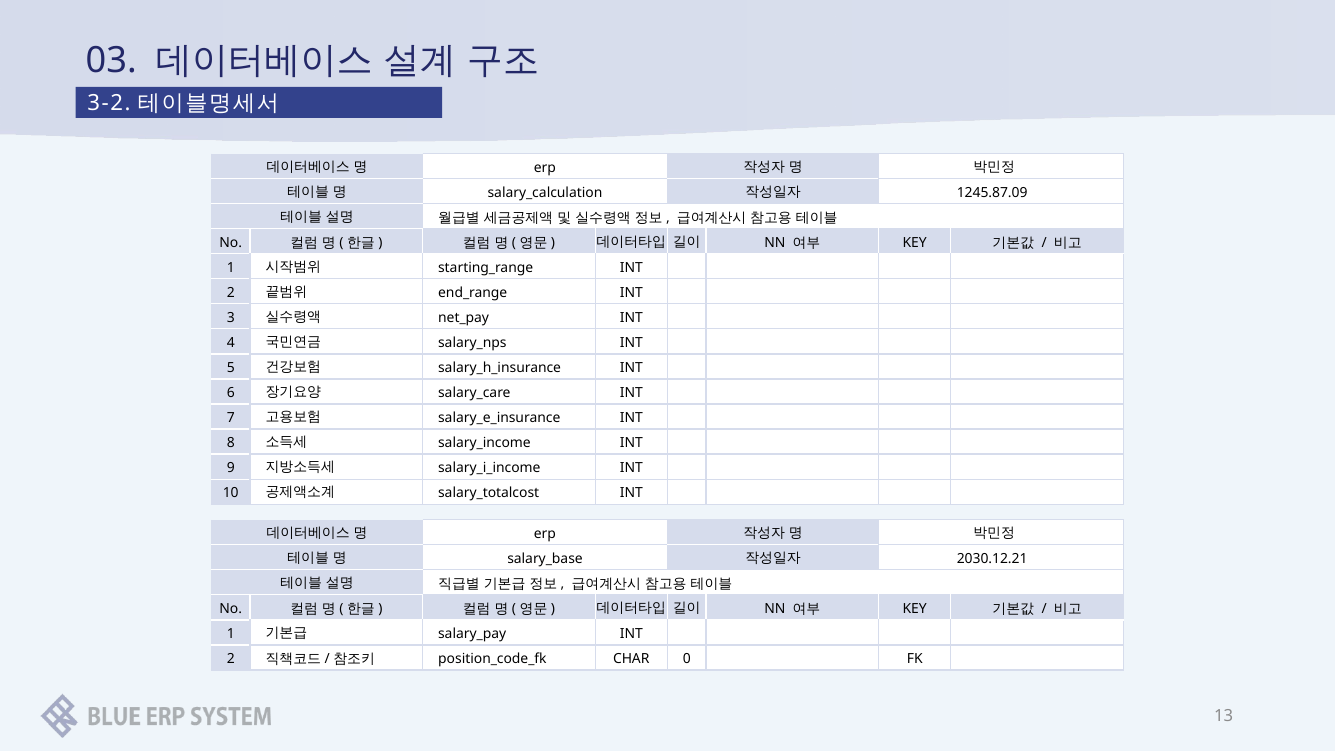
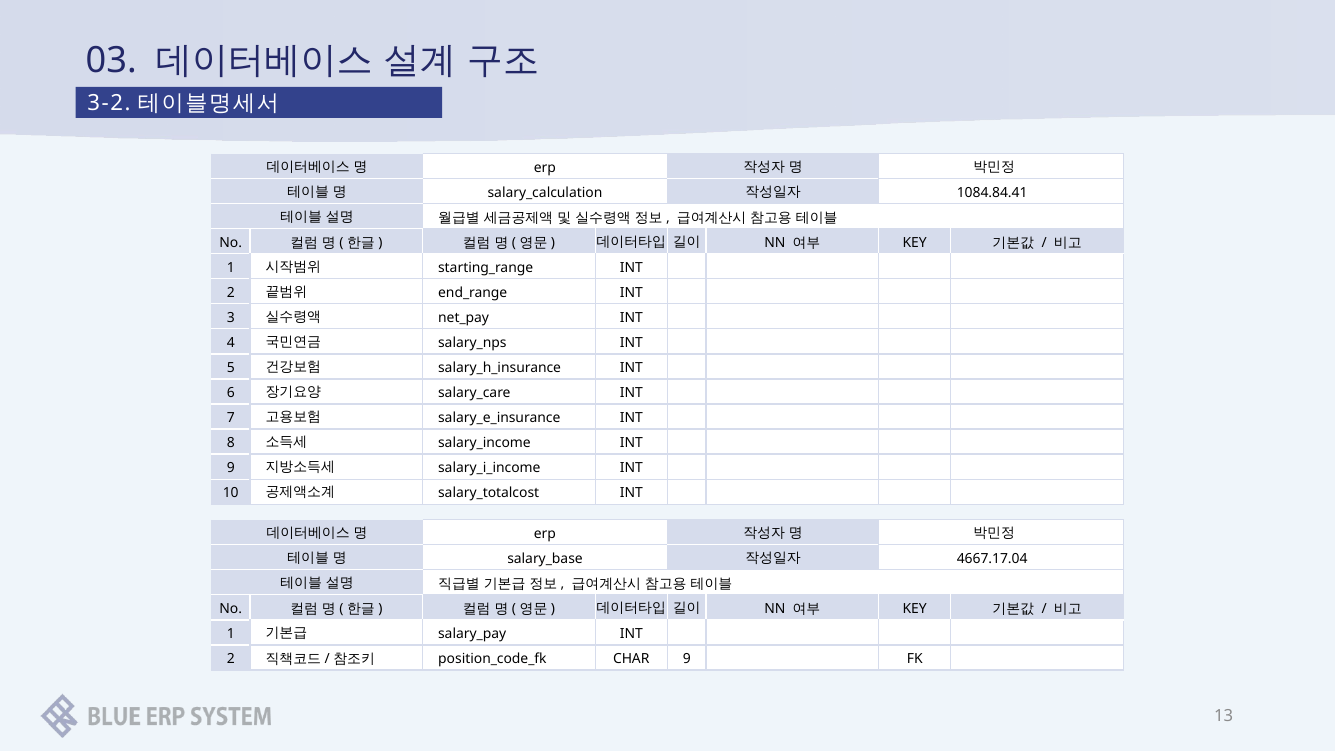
1245.87.09: 1245.87.09 -> 1084.84.41 (992, 192)
2030.12.21: 2030.12.21 -> 4667.17.04 (992, 559)
CHAR 0: 0 -> 9 (687, 659)
